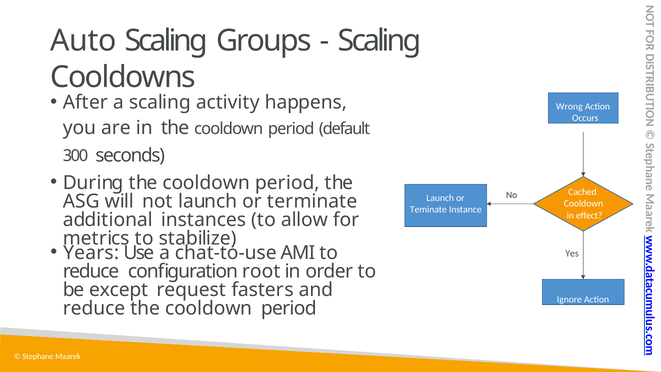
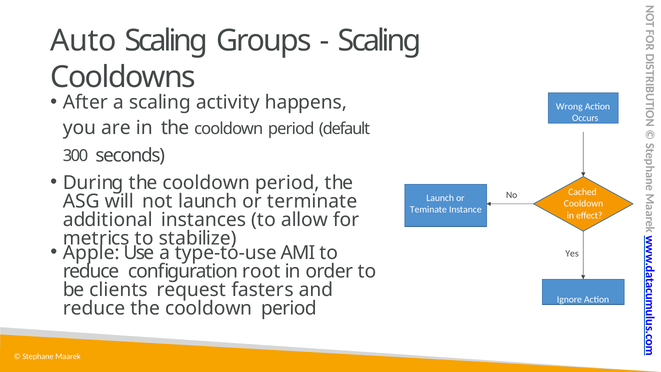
Years: Years -> Apple (91, 253)
chat-to-use: chat-to-use -> type-to-use (226, 253)
except: except -> clients (118, 290)
